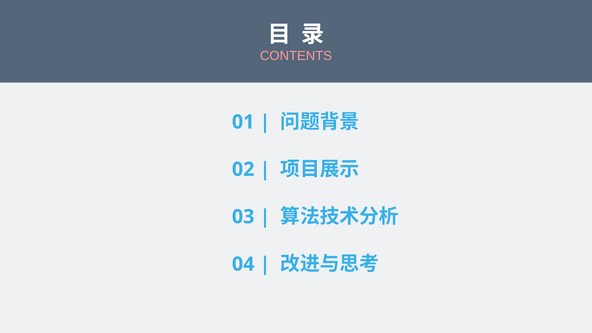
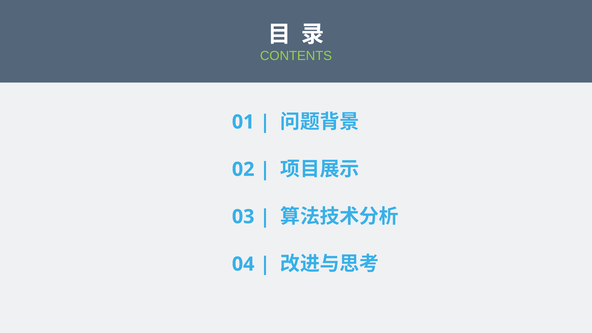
CONTENTS colour: pink -> light green (296, 56)
